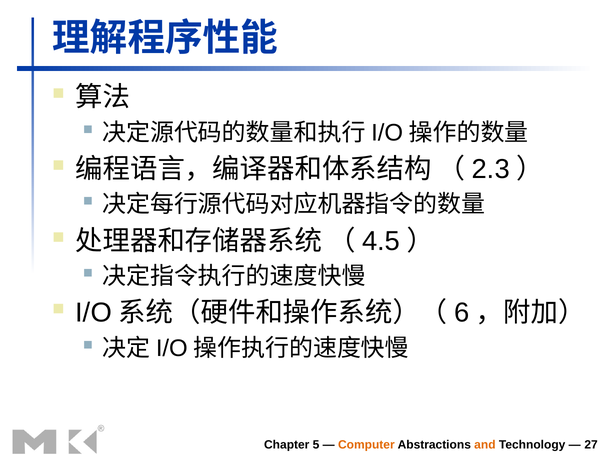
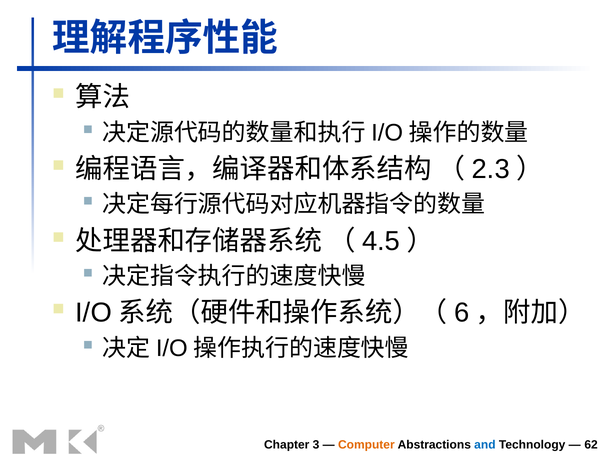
5: 5 -> 3 (316, 445)
and colour: orange -> blue (485, 445)
27: 27 -> 62 (591, 445)
